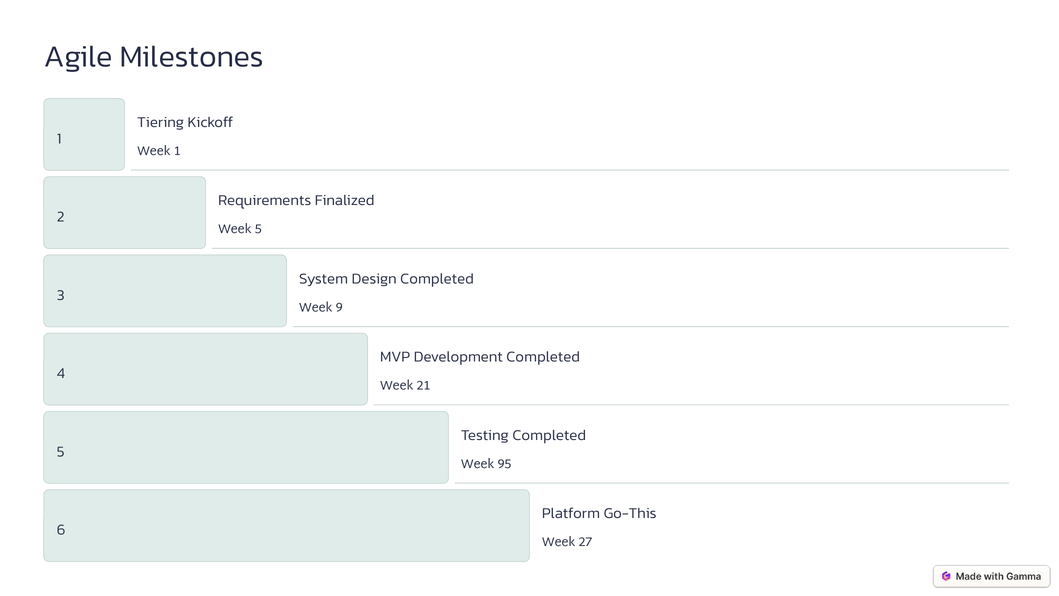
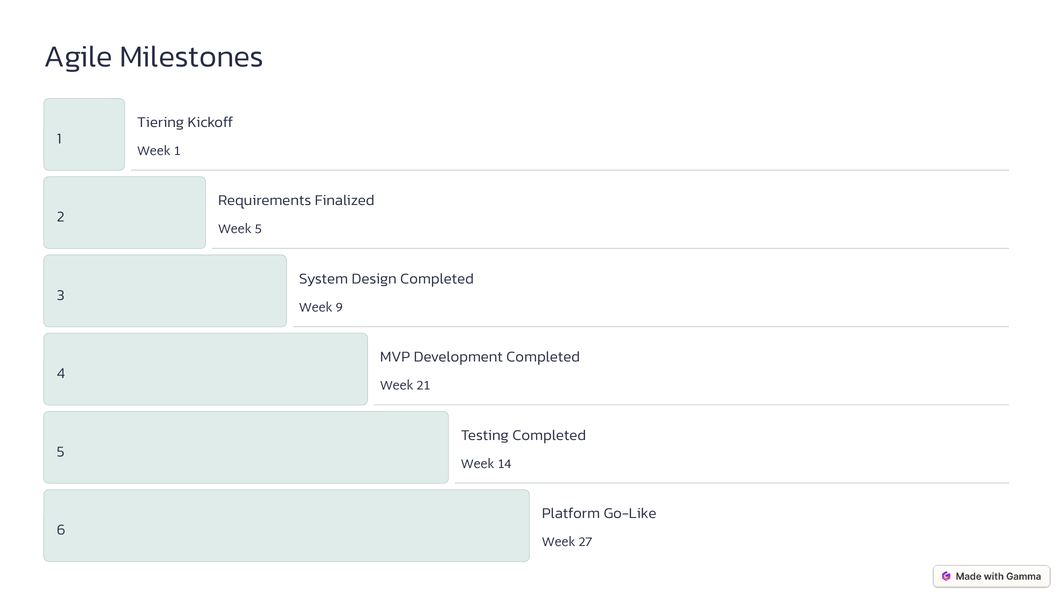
95: 95 -> 14 (504, 464)
Go-This: Go-This -> Go-Like (630, 513)
